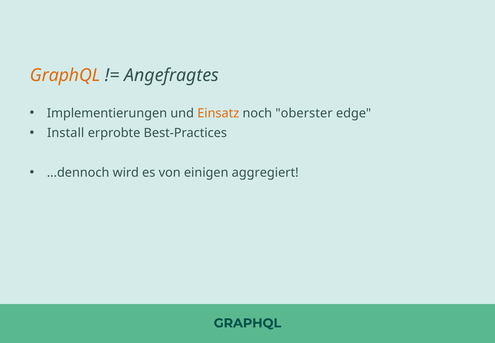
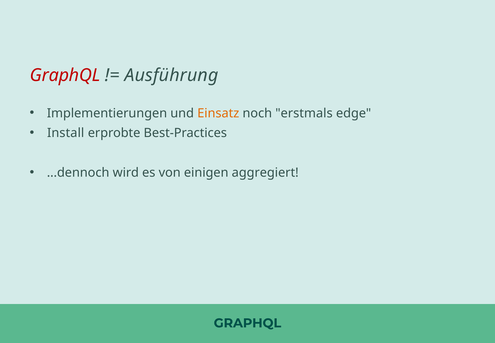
GraphQL colour: orange -> red (65, 75)
Angefragtes: Angefragtes -> Ausführung (171, 75)
oberster: oberster -> erstmals (304, 113)
